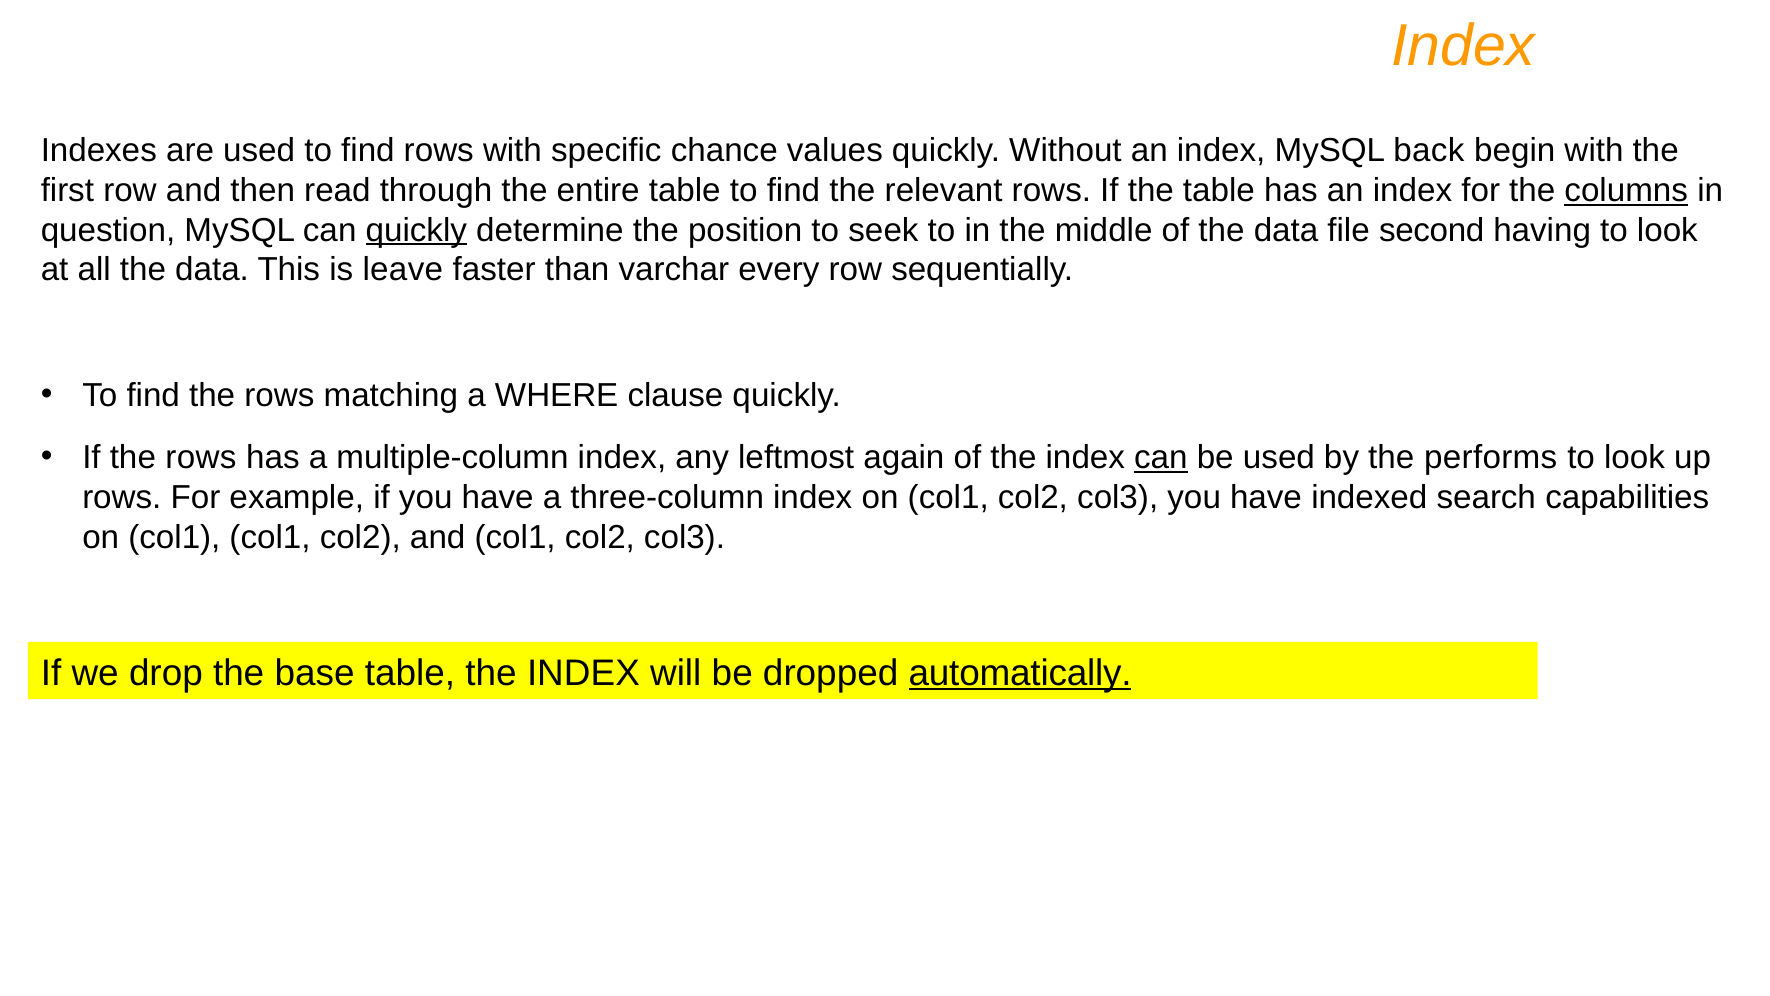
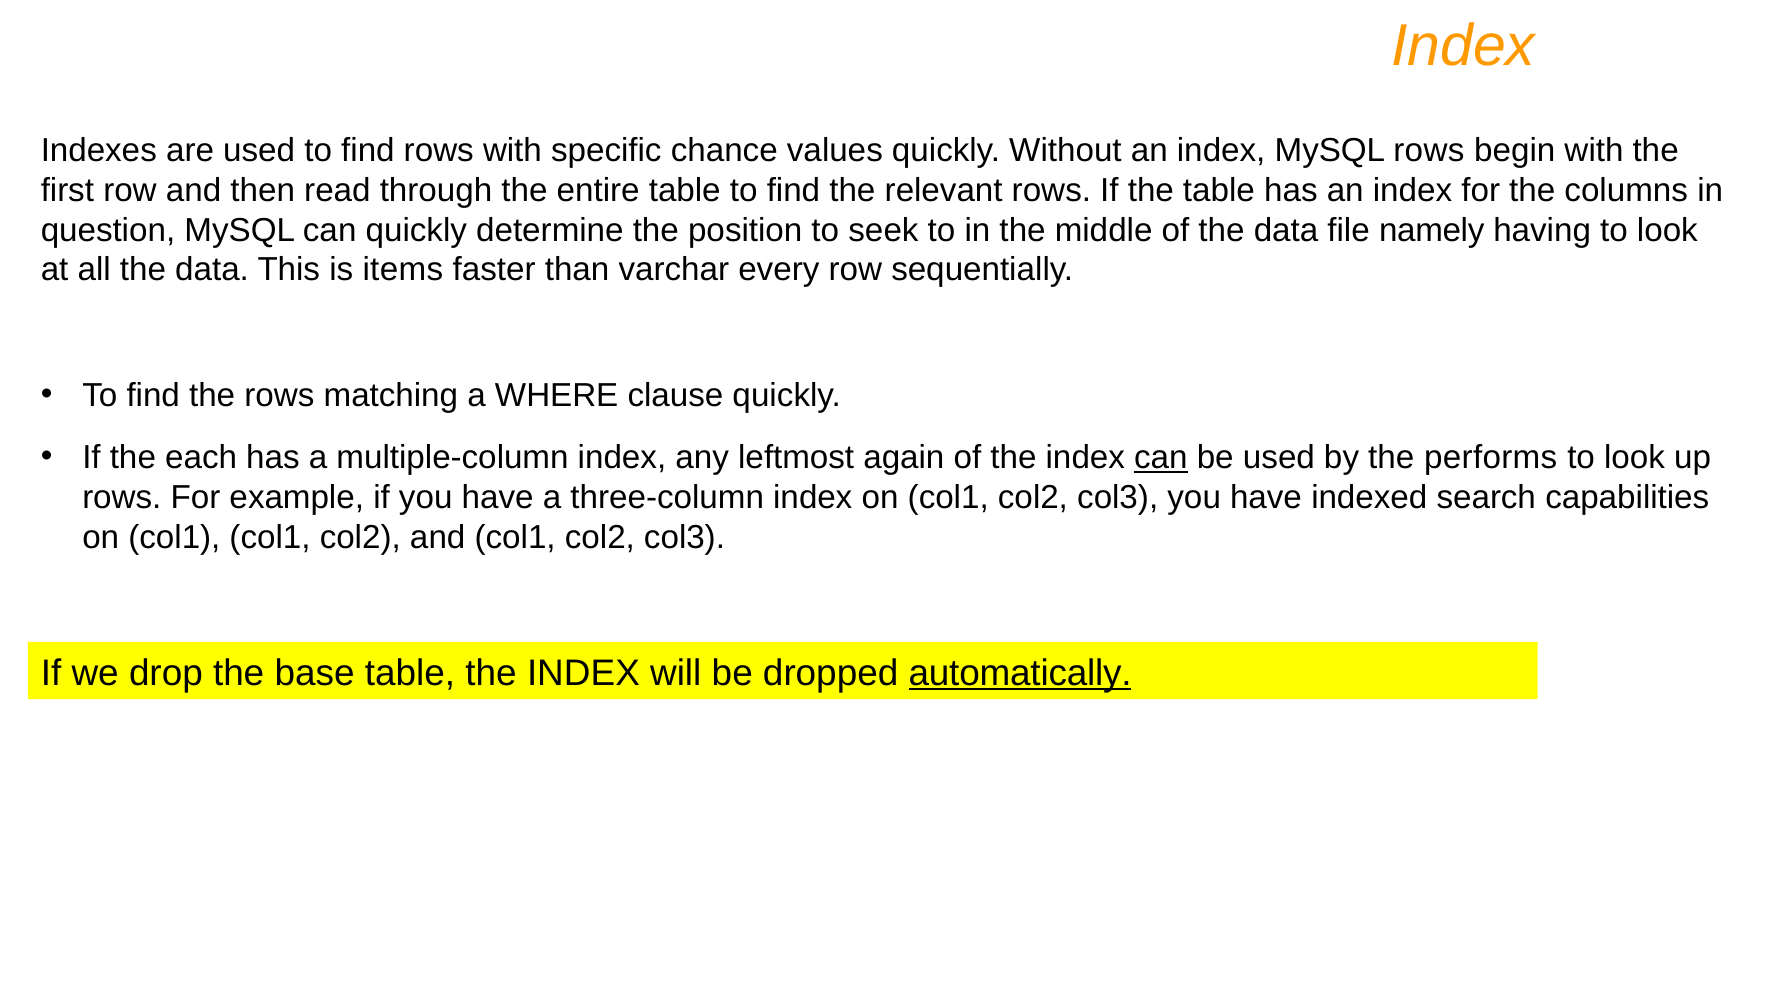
MySQL back: back -> rows (1429, 150)
columns underline: present -> none (1626, 190)
quickly underline: present -> none (416, 230)
second: second -> namely (1432, 230)
leave: leave -> items (403, 270)
If the rows: rows -> each (201, 458)
